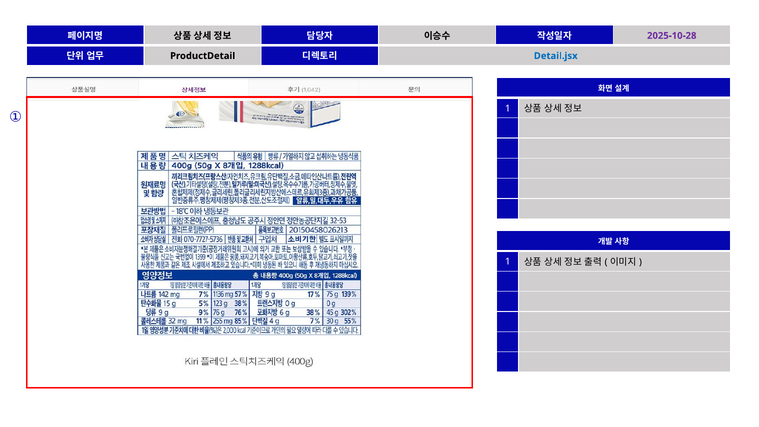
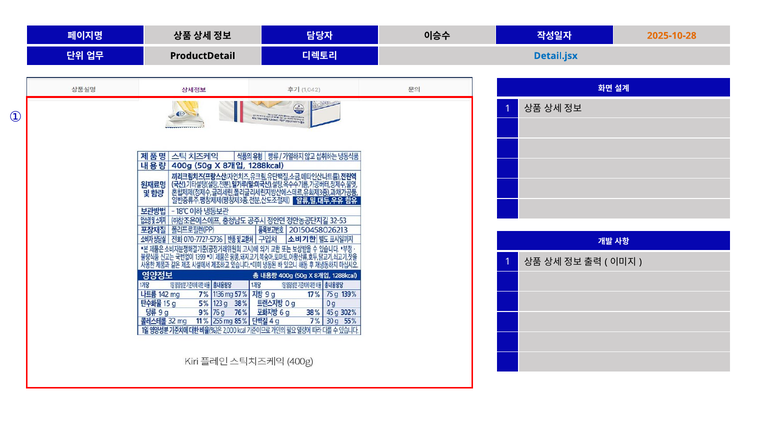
2025-10-28 colour: purple -> orange (672, 36)
